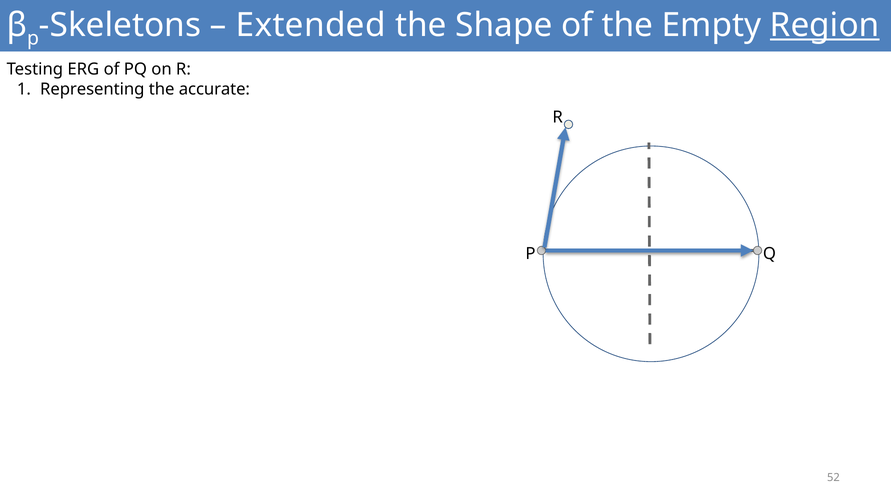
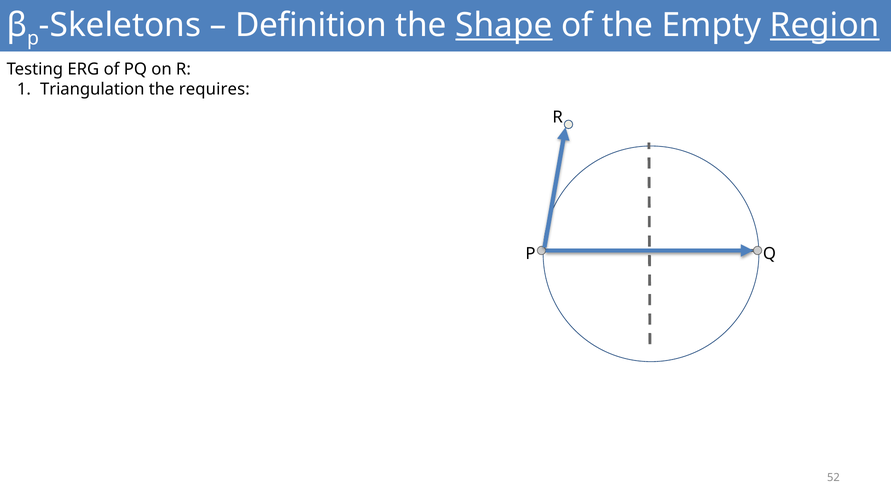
Extended: Extended -> Definition (311, 25)
Shape underline: none -> present (504, 25)
Representing: Representing -> Triangulation (92, 89)
accurate: accurate -> requires (214, 89)
